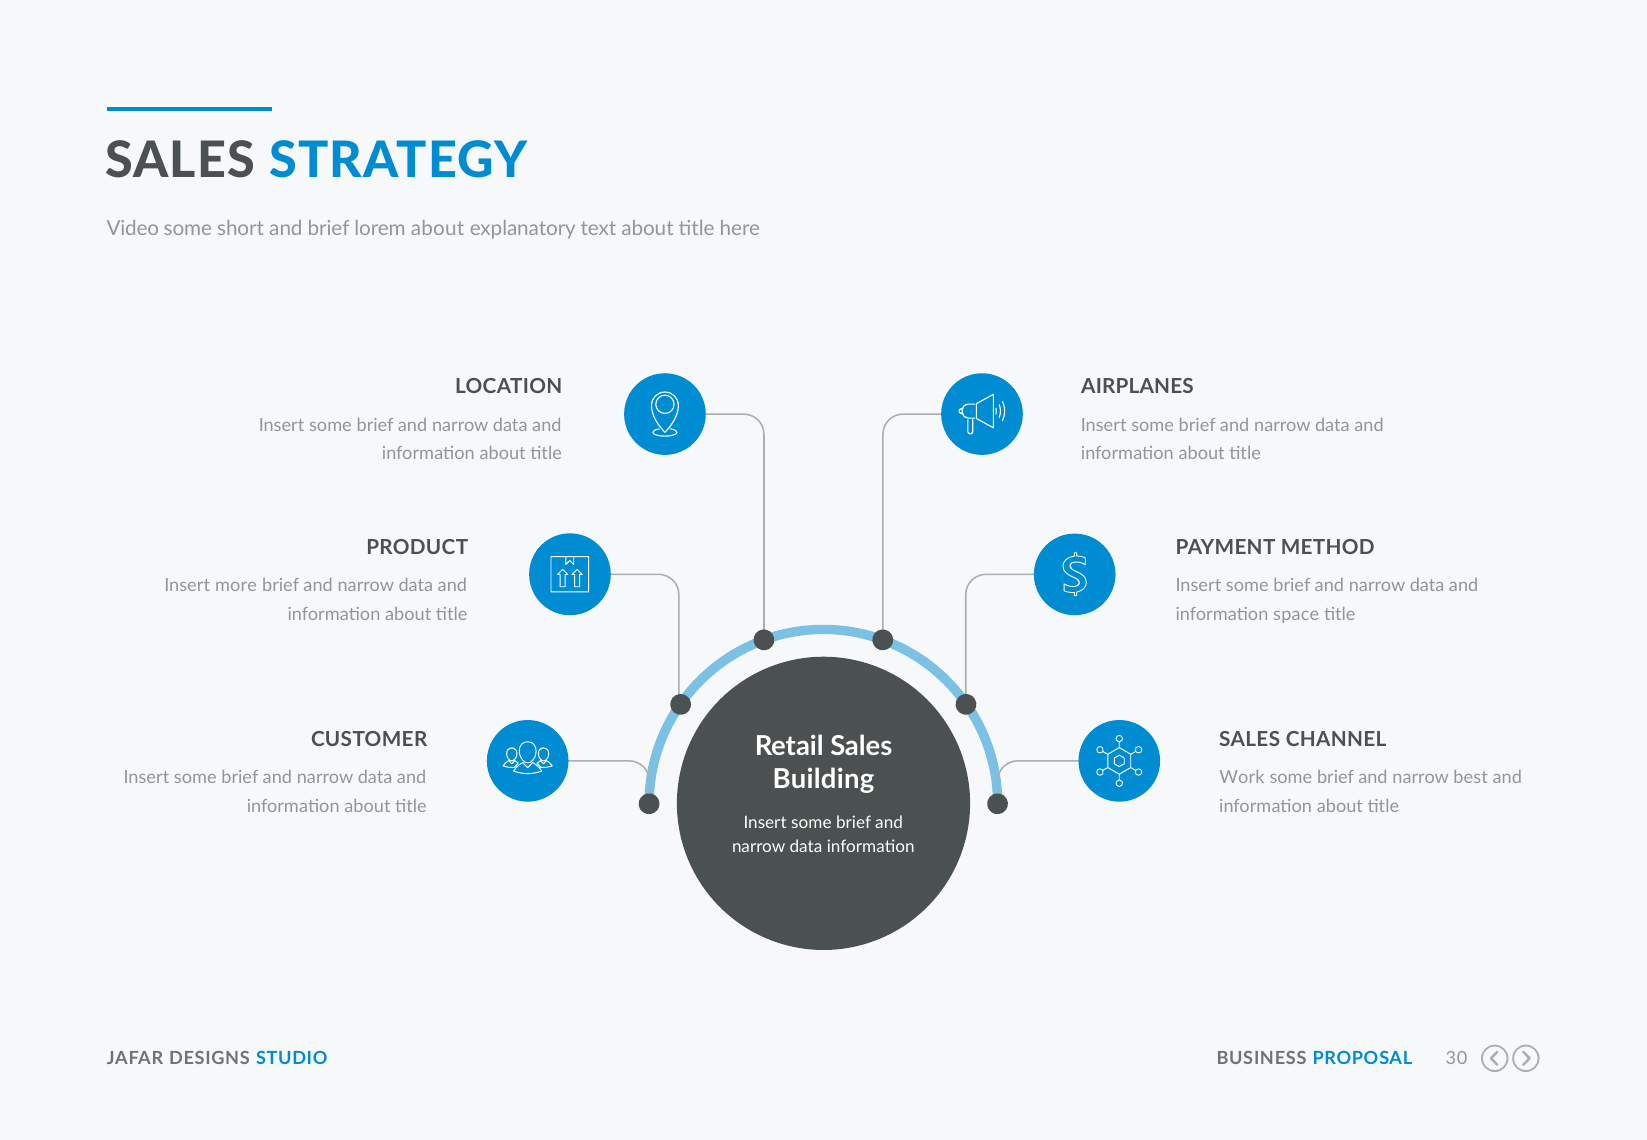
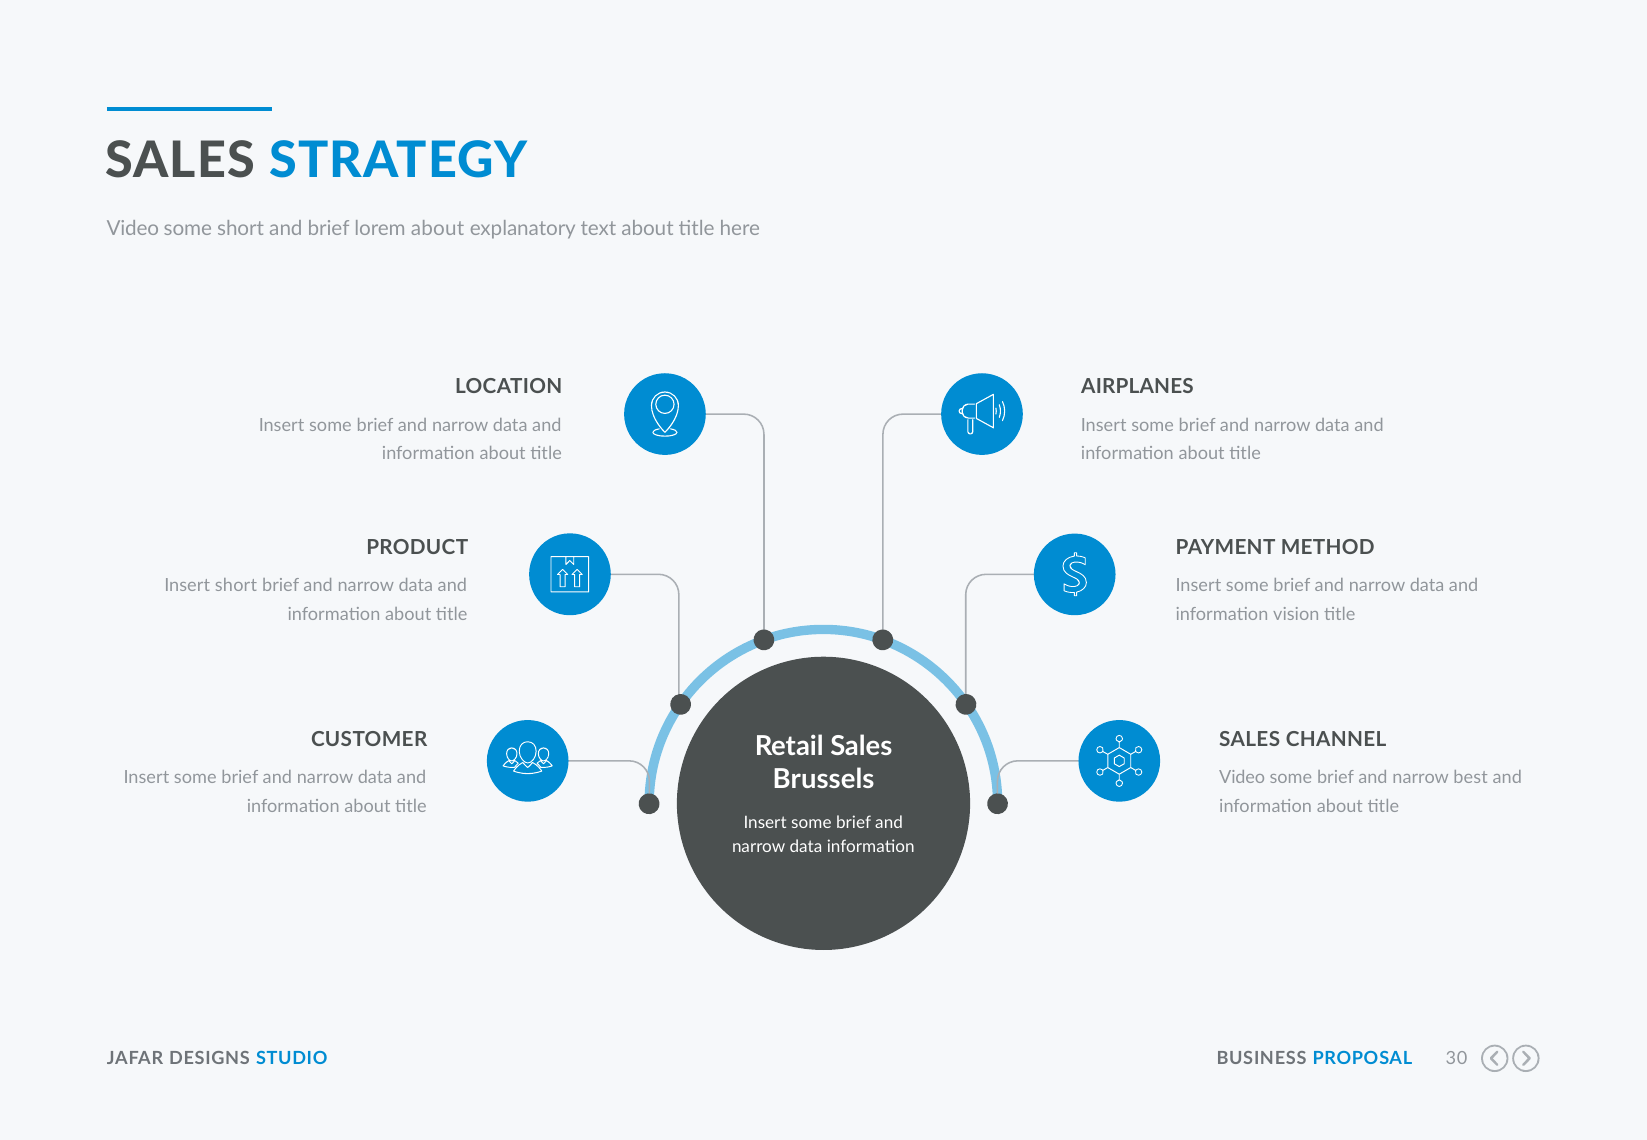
Insert more: more -> short (236, 586)
space: space -> vision (1296, 614)
Building: Building -> Brussels (824, 780)
Work: Work -> Video (1242, 778)
